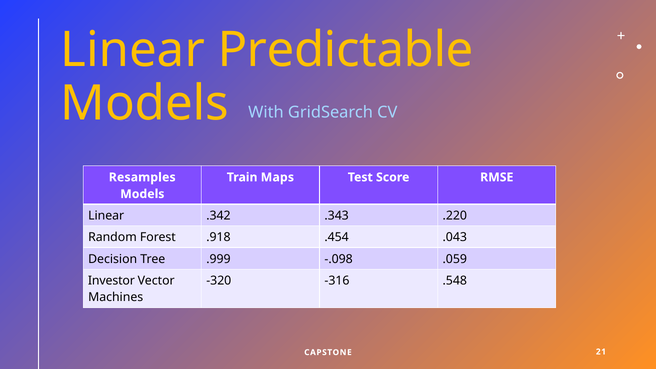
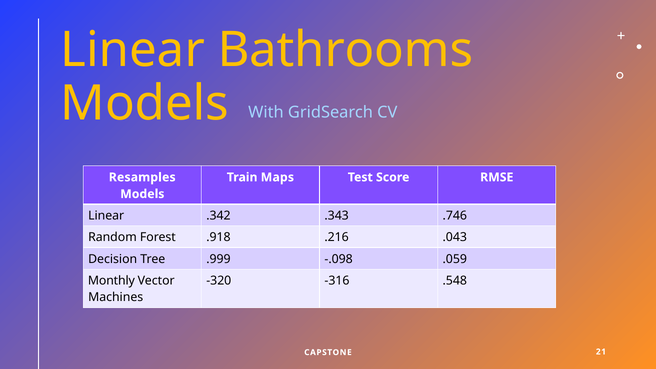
Predictable: Predictable -> Bathrooms (345, 50)
.220: .220 -> .746 (455, 216)
.454: .454 -> .216 (337, 237)
Investor: Investor -> Monthly (111, 281)
